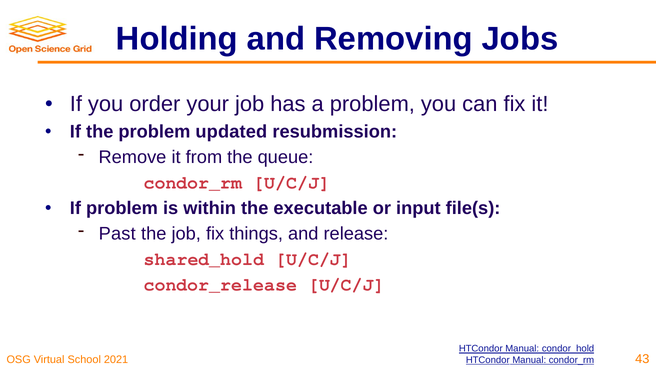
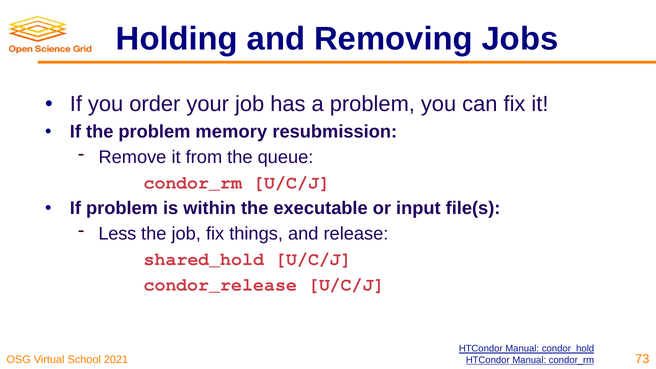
updated: updated -> memory (231, 132)
Past: Past -> Less (117, 234)
43: 43 -> 73 (642, 359)
